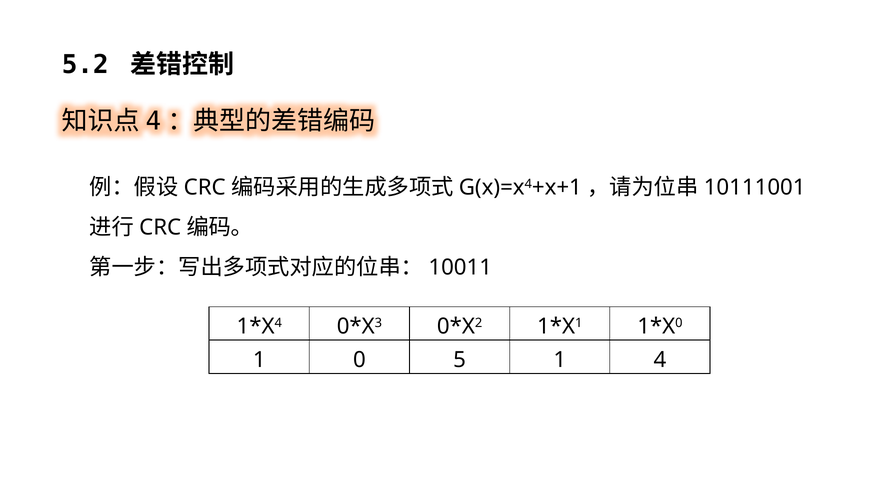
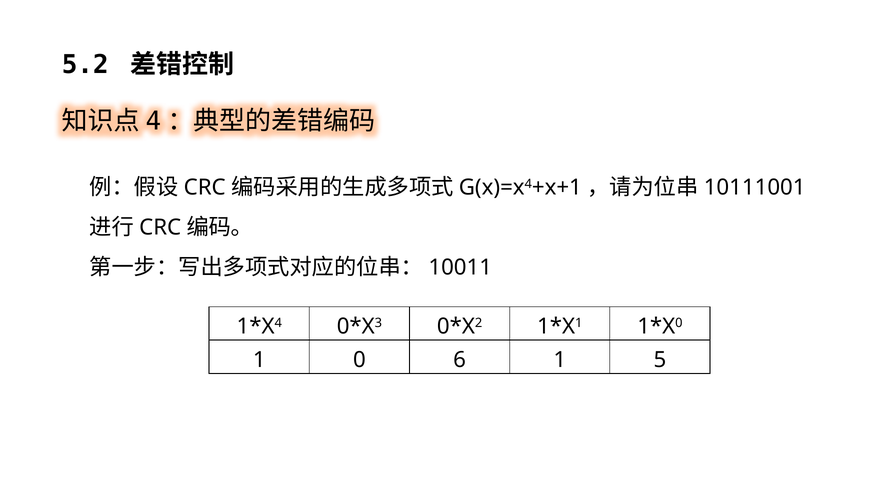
5: 5 -> 6 (460, 360)
4: 4 -> 5 (660, 360)
